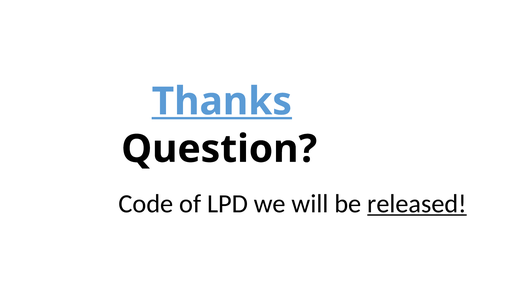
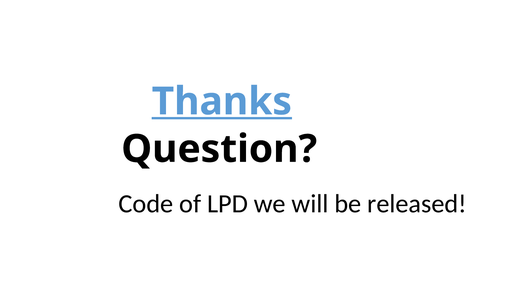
released underline: present -> none (417, 204)
